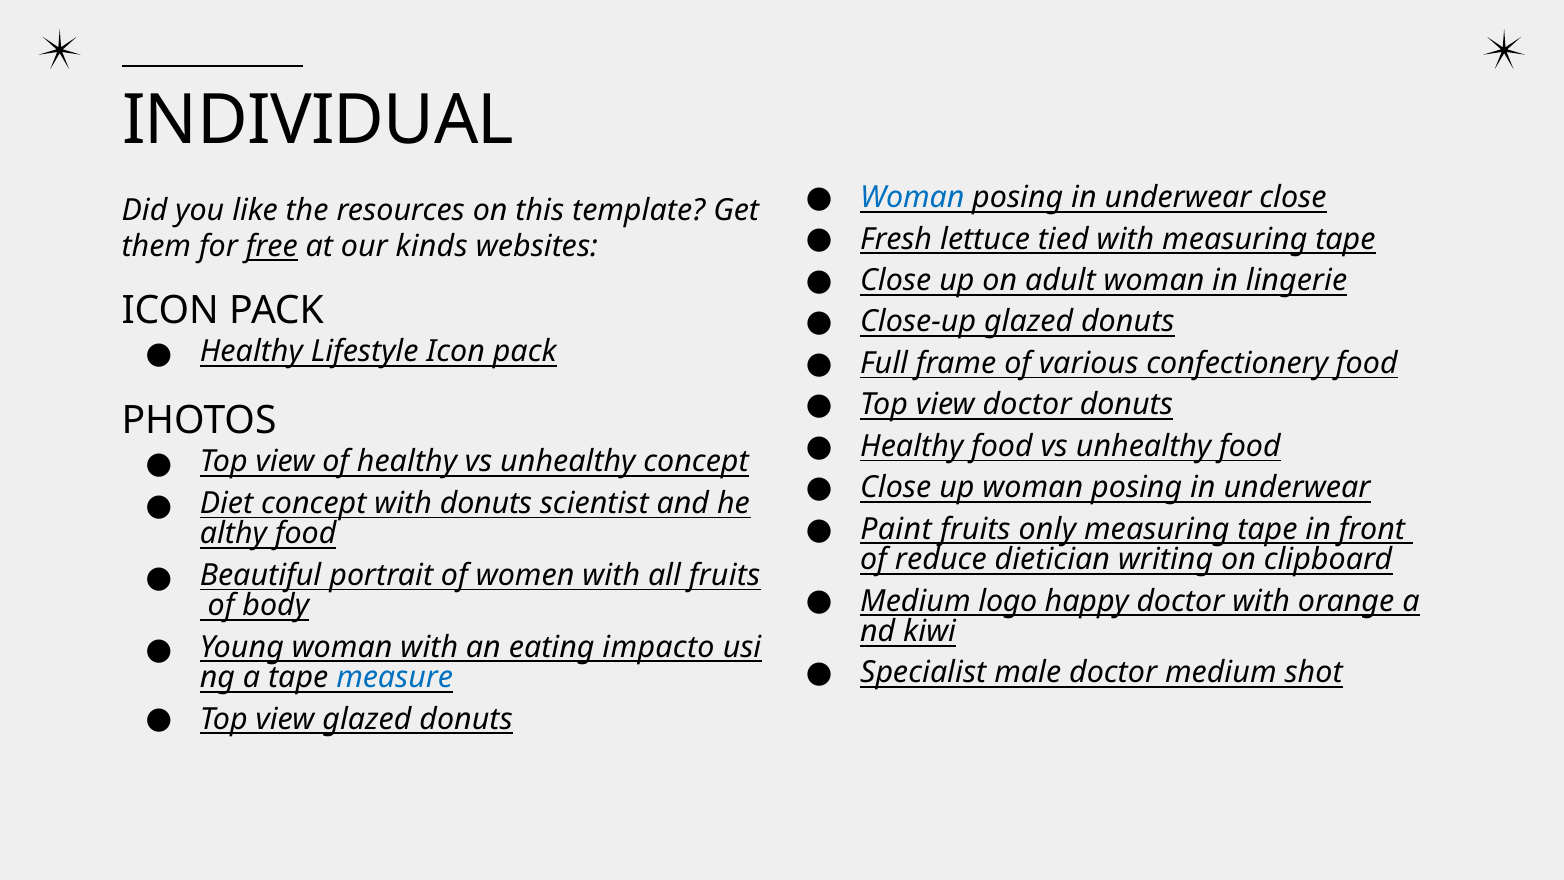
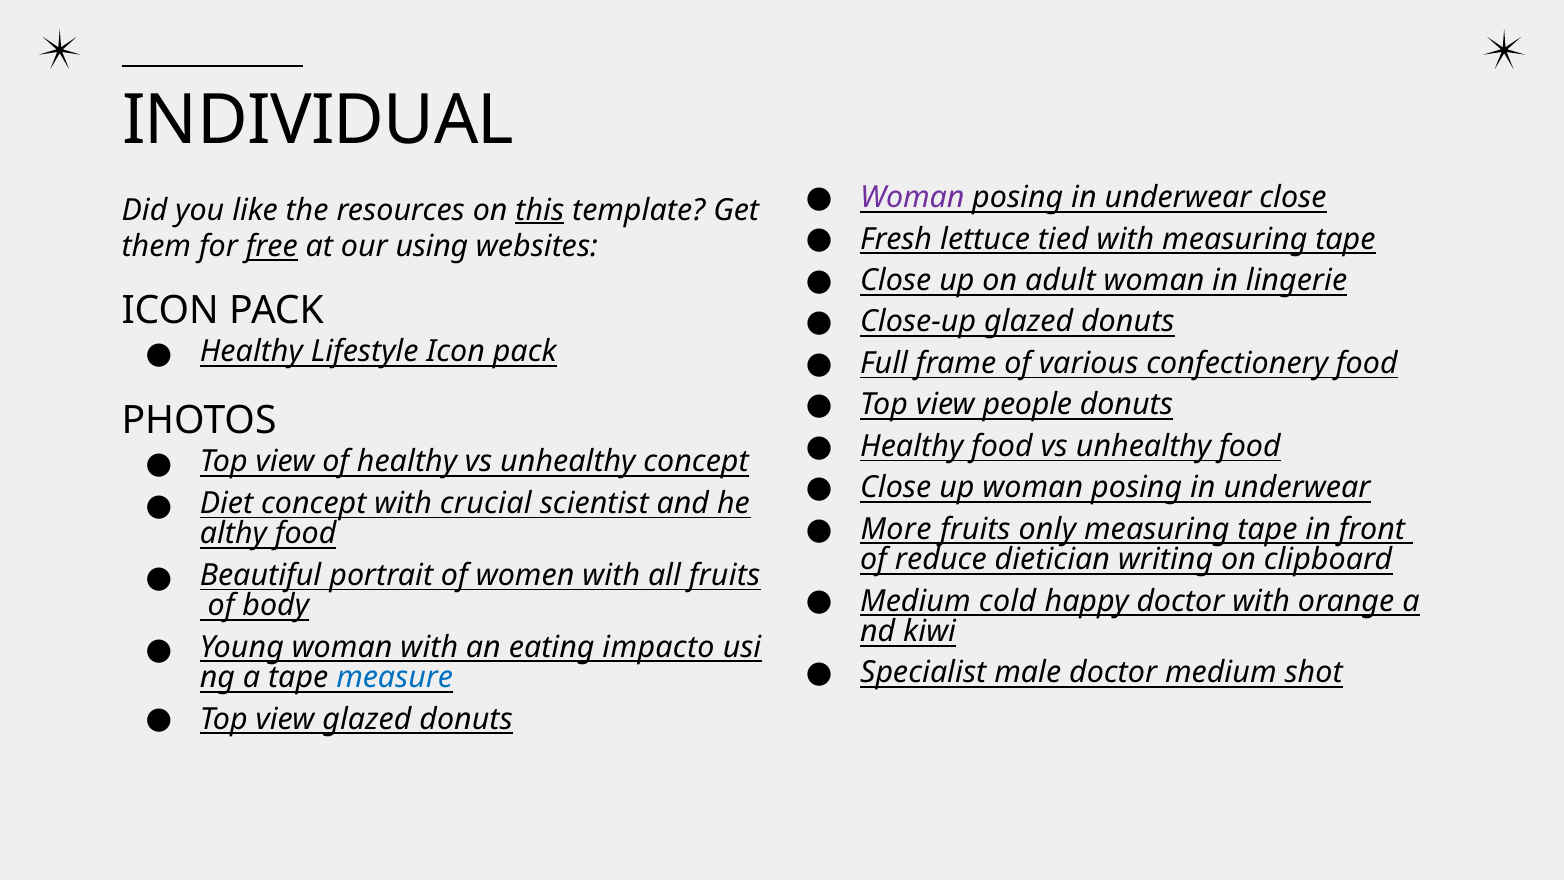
Woman colour: blue -> purple (912, 198)
this underline: none -> present (540, 210)
kinds: kinds -> using (432, 247)
view doctor: doctor -> people (1027, 405)
with donuts: donuts -> crucial (486, 503)
Paint: Paint -> More (896, 529)
logo: logo -> cold (1008, 601)
